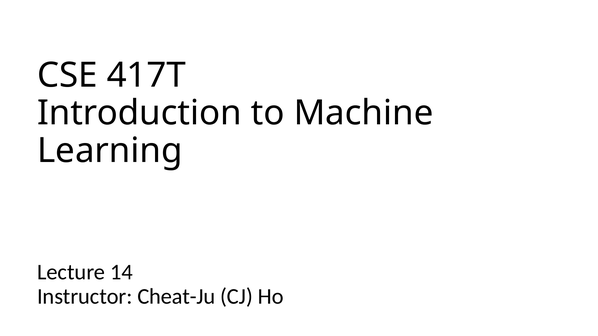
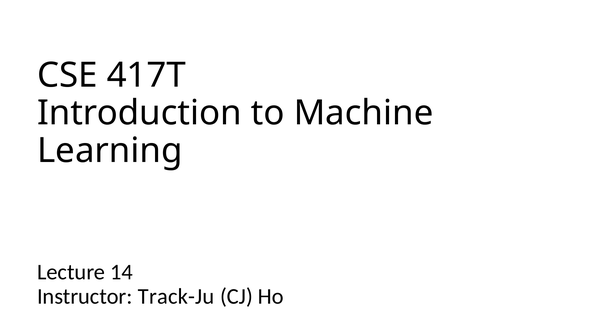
Cheat-Ju: Cheat-Ju -> Track-Ju (176, 297)
